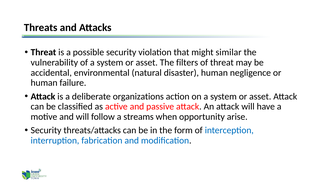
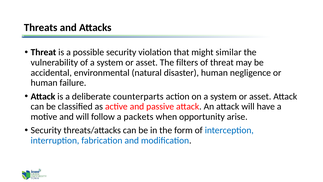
organizations: organizations -> counterparts (138, 96)
streams: streams -> packets (139, 117)
